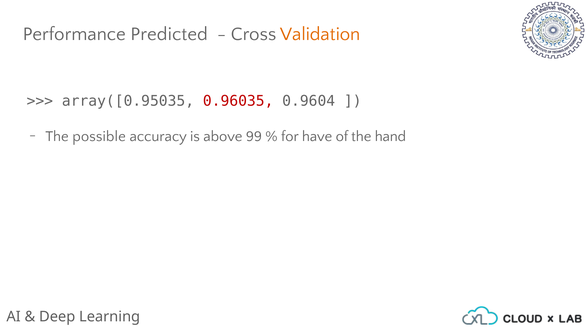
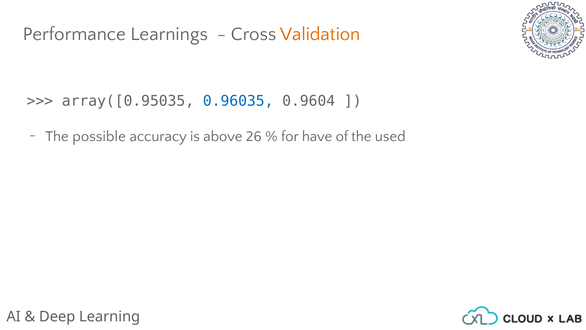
Predicted: Predicted -> Learnings (169, 34)
0.96035 colour: red -> blue (238, 101)
99: 99 -> 26 (254, 136)
hand: hand -> used (390, 136)
